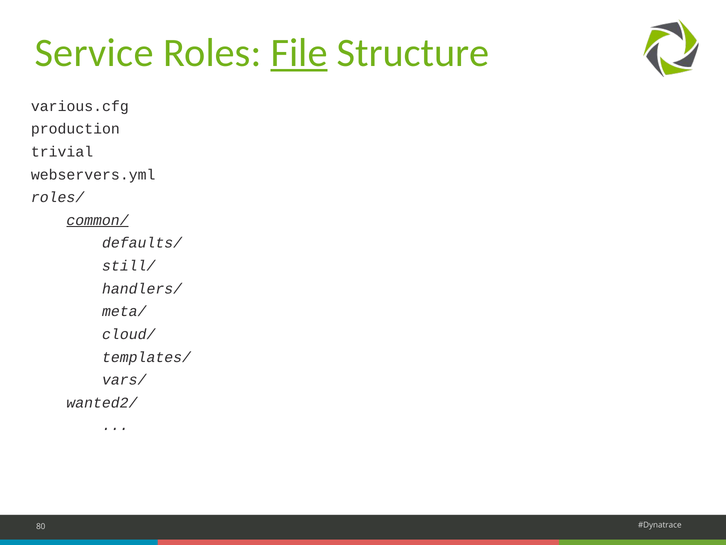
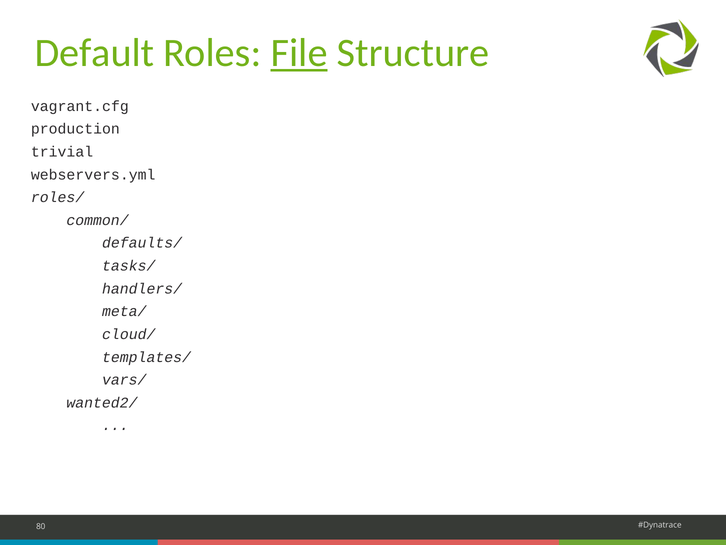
Service: Service -> Default (94, 53)
various.cfg: various.cfg -> vagrant.cfg (80, 106)
common/ underline: present -> none (98, 220)
still/: still/ -> tasks/ (129, 266)
